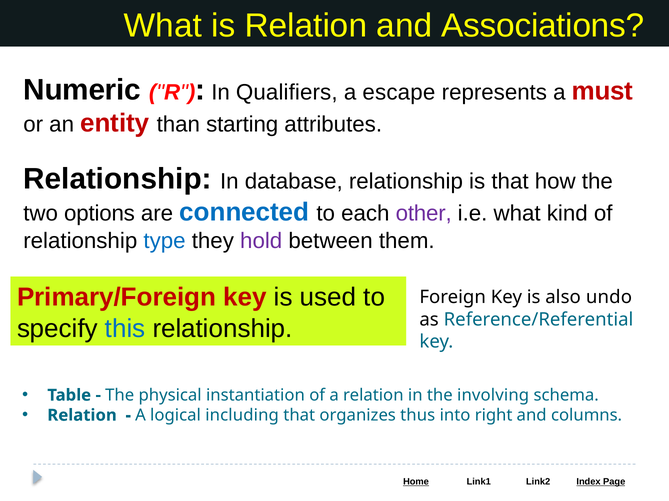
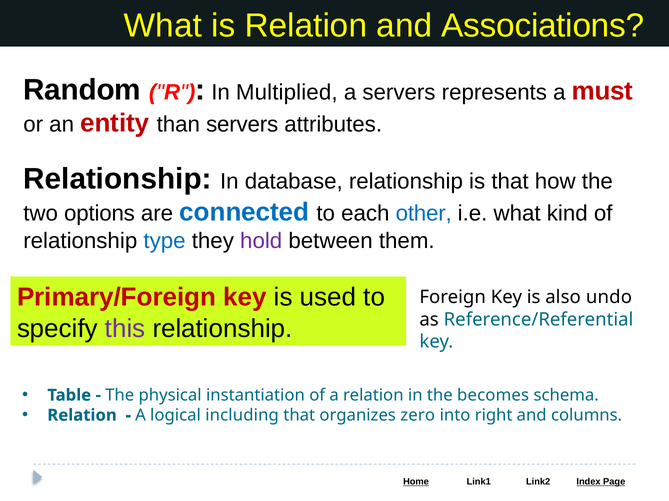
Numeric: Numeric -> Random (82, 90)
Qualifiers: Qualifiers -> Multiplied (287, 93)
a escape: escape -> servers (399, 93)
than starting: starting -> servers (242, 125)
other colour: purple -> blue (424, 214)
this colour: blue -> purple (125, 329)
involving: involving -> becomes (493, 396)
thus: thus -> zero (418, 416)
